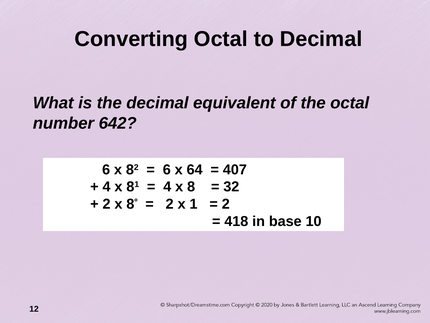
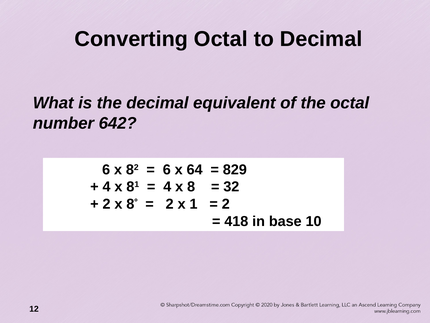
407: 407 -> 829 (235, 169)
